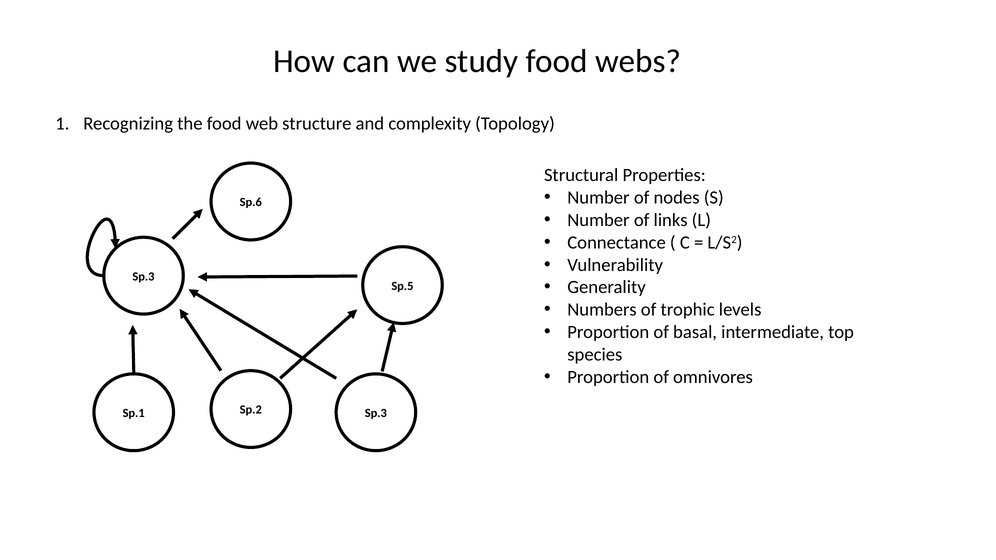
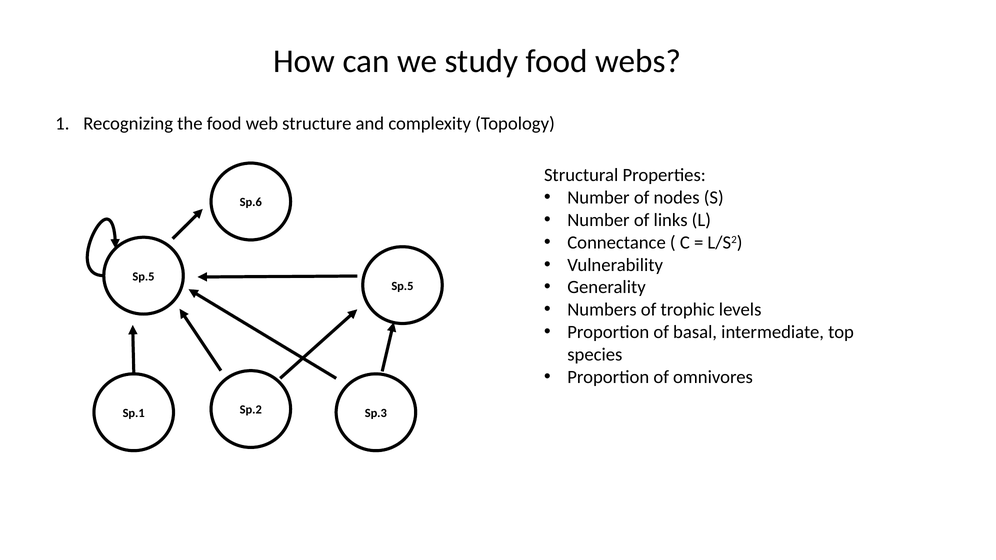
Sp.3: Sp.3 -> Sp.5 (143, 277)
